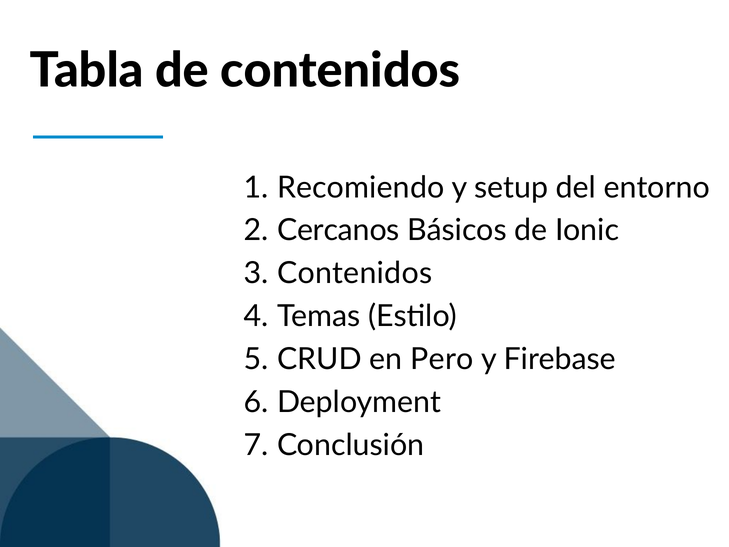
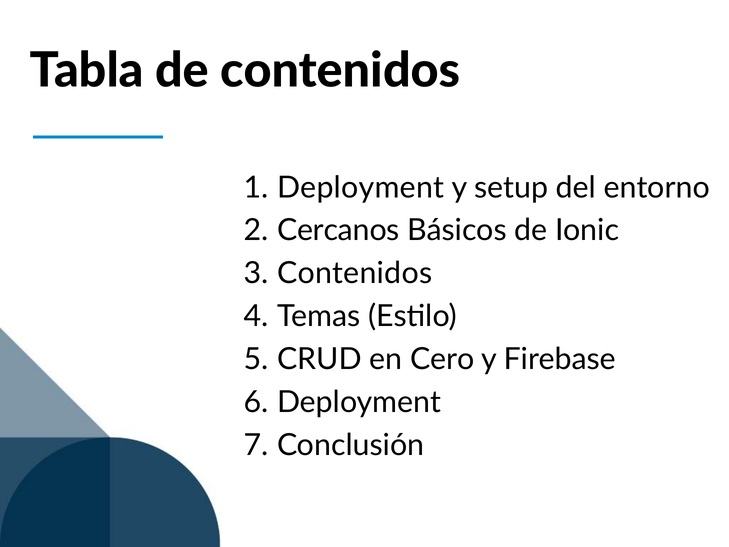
Recomiendo: Recomiendo -> Deployment (361, 187)
Pero: Pero -> Cero (442, 359)
